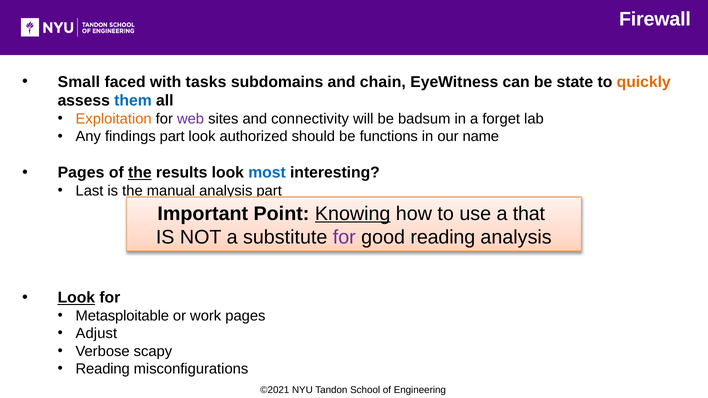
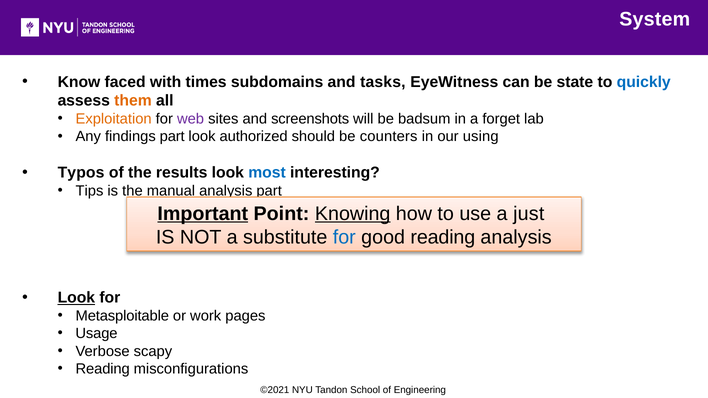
Firewall: Firewall -> System (655, 19)
Small: Small -> Know (79, 82)
tasks: tasks -> times (206, 82)
chain: chain -> tasks (383, 82)
quickly colour: orange -> blue (644, 82)
them colour: blue -> orange (133, 101)
connectivity: connectivity -> screenshots (310, 119)
functions: functions -> counters (389, 137)
name: name -> using (481, 137)
Pages: Pages -> Typos (81, 173)
the underline: present -> none (140, 173)
Last: Last -> Tips (89, 191)
Important underline: none -> present (203, 214)
that: that -> just (529, 214)
for colour: purple -> blue (344, 237)
Adjust: Adjust -> Usage (97, 334)
